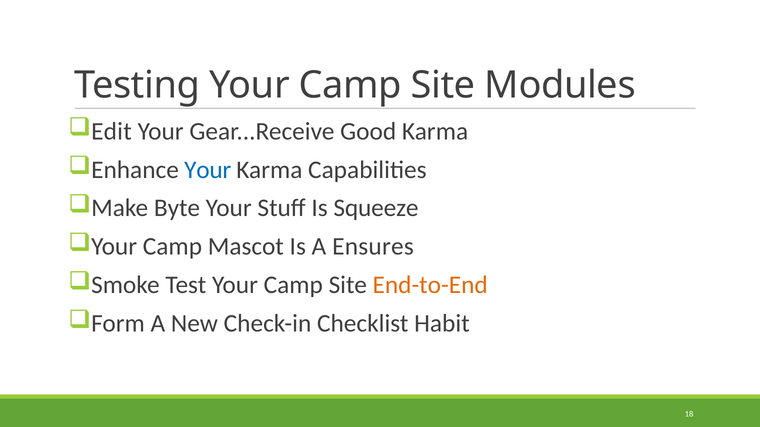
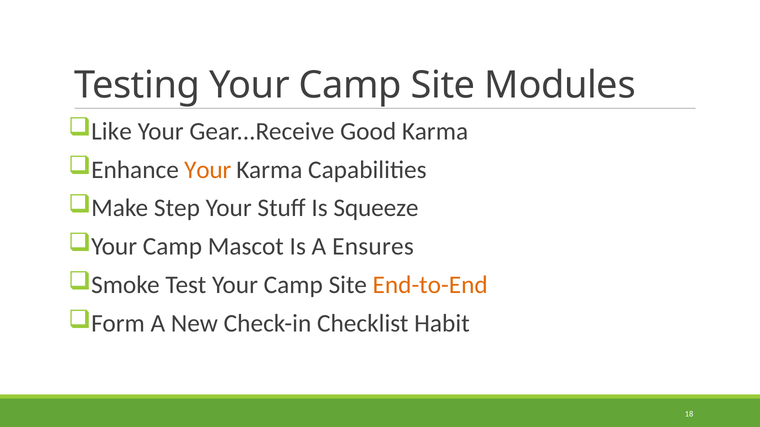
Edit: Edit -> Like (112, 131)
Your colour: blue -> orange (208, 170)
Byte: Byte -> Step (177, 208)
